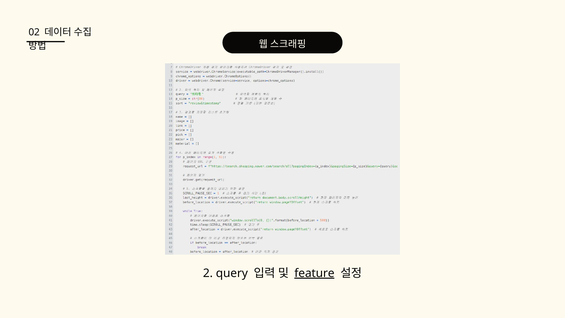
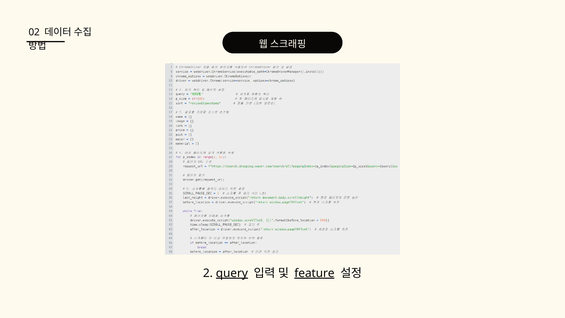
query underline: none -> present (232, 273)
